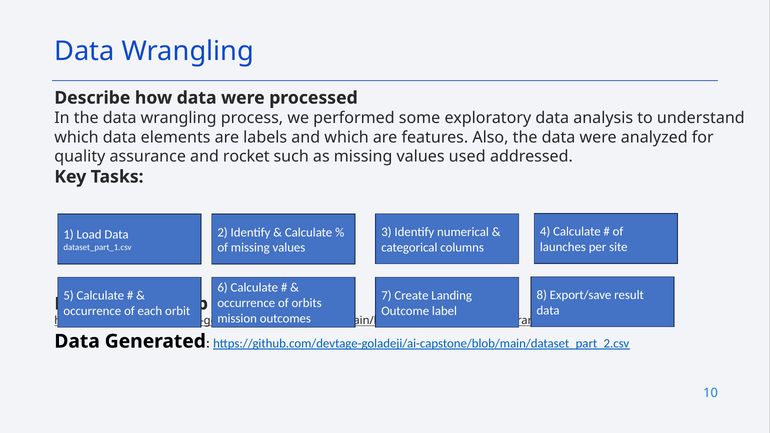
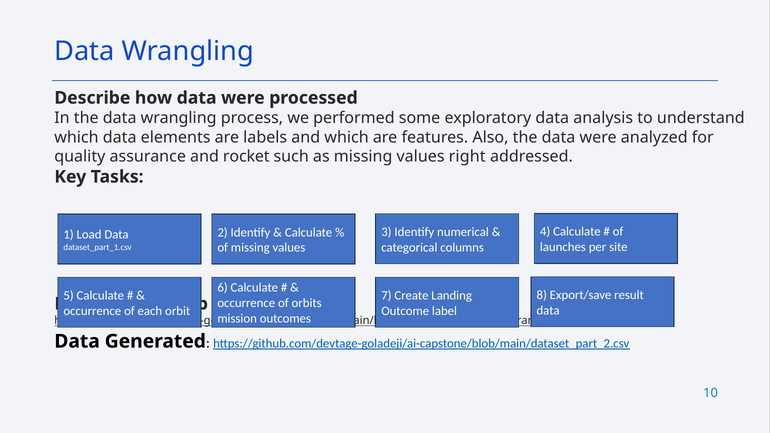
used: used -> right (467, 157)
